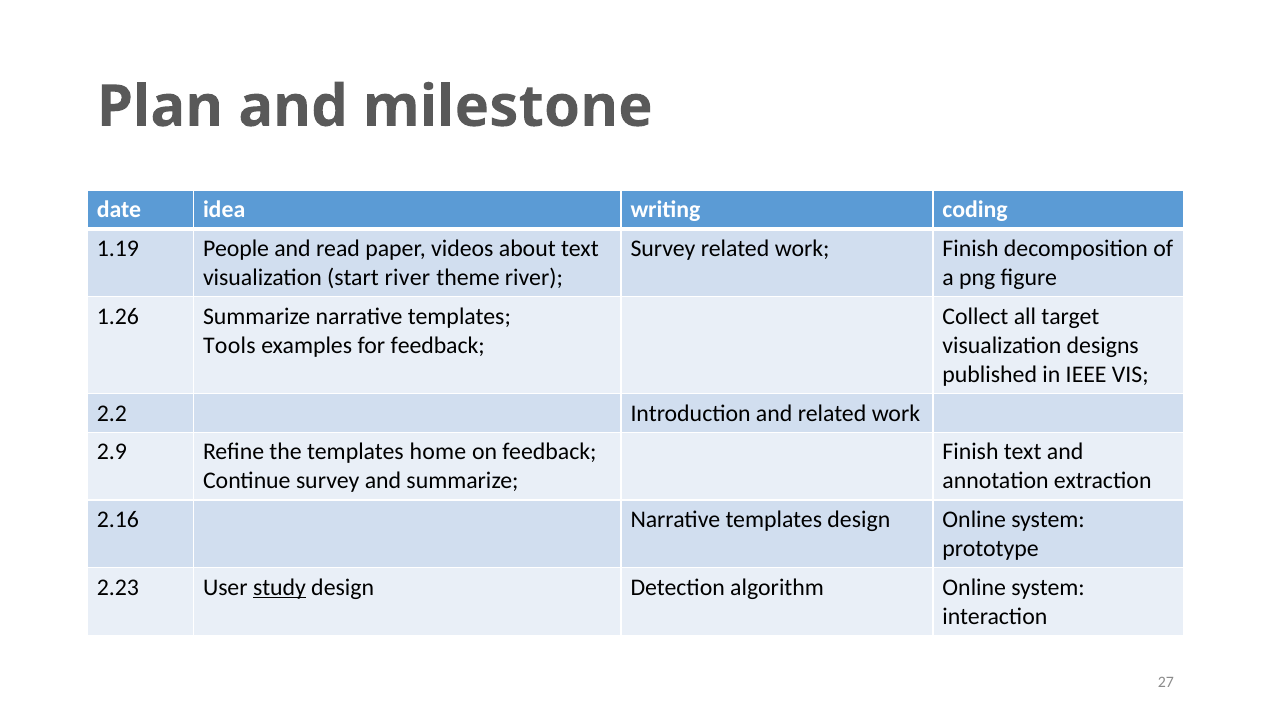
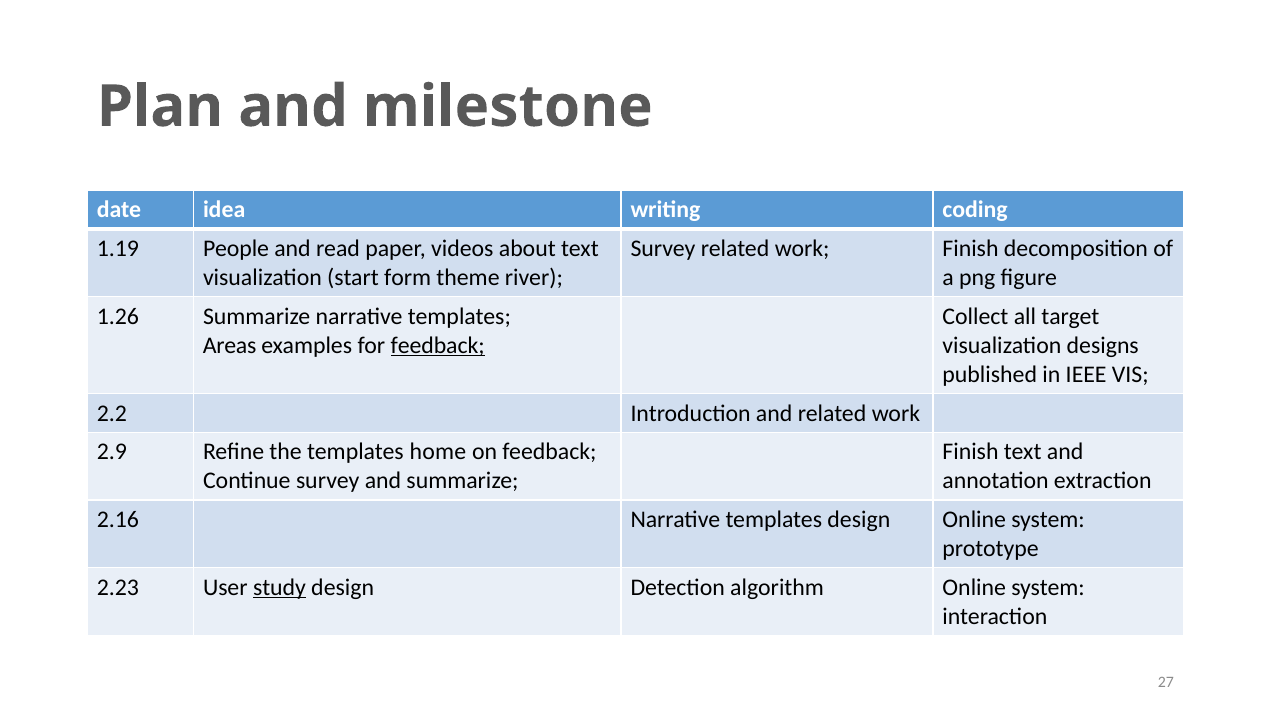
start river: river -> form (408, 278)
Tools: Tools -> Areas (230, 345)
feedback underline: none -> present (438, 345)
